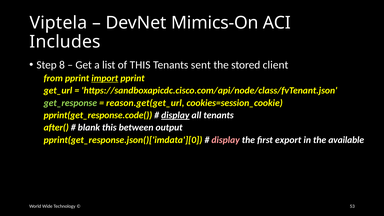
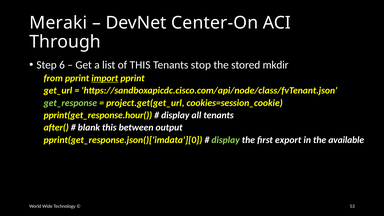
Viptela: Viptela -> Meraki (58, 23)
Mimics-On: Mimics-On -> Center-On (215, 23)
Includes: Includes -> Through (65, 42)
8: 8 -> 6 (62, 65)
sent: sent -> stop (201, 65)
client: client -> mkdir (276, 65)
reason.get(get_url: reason.get(get_url -> project.get(get_url (145, 103)
pprint(get_response.code(: pprint(get_response.code( -> pprint(get_response.hour( (98, 115)
display underline: present -> none (175, 115)
display colour: pink -> light green (226, 140)
